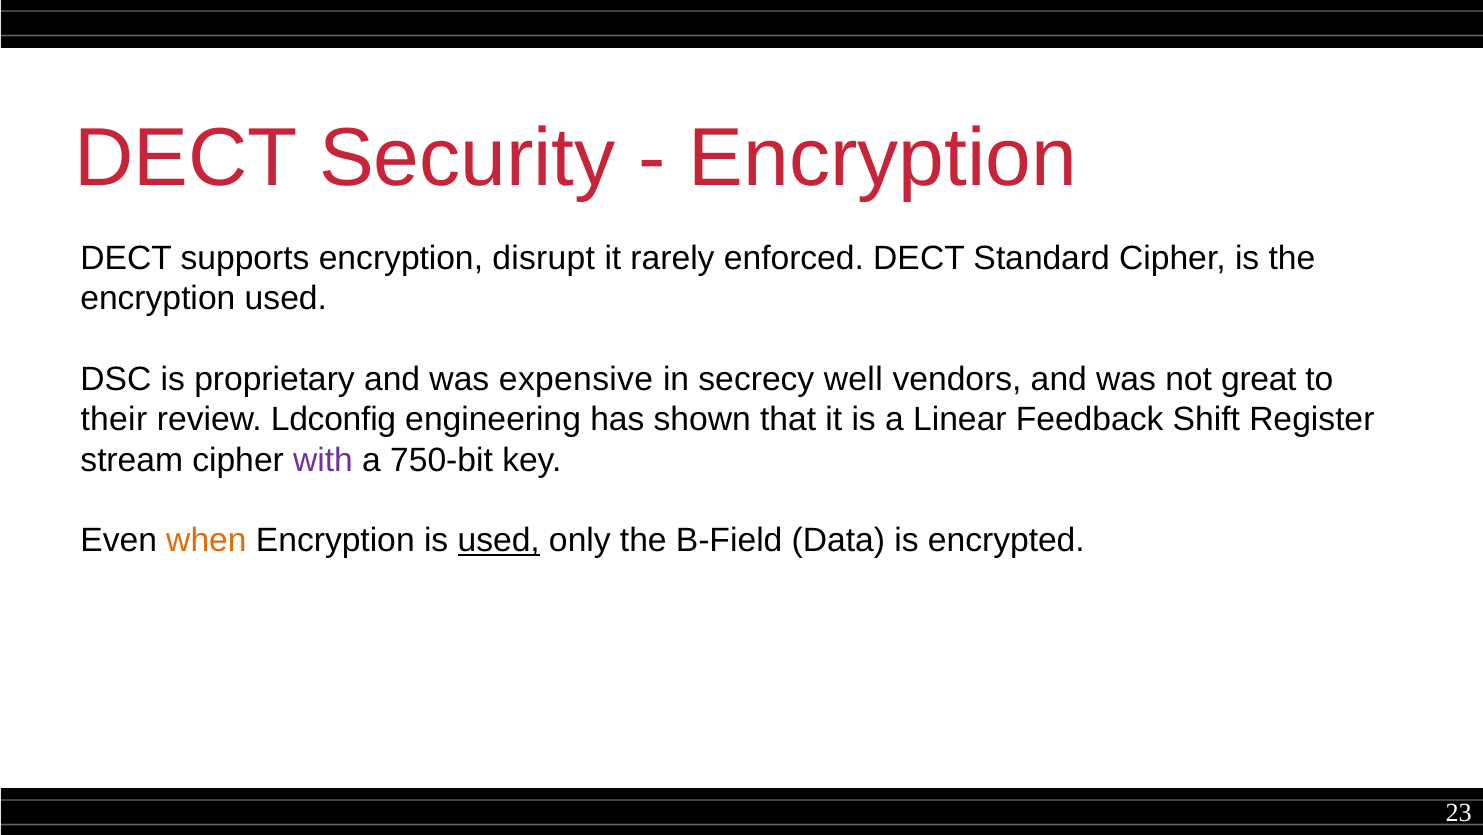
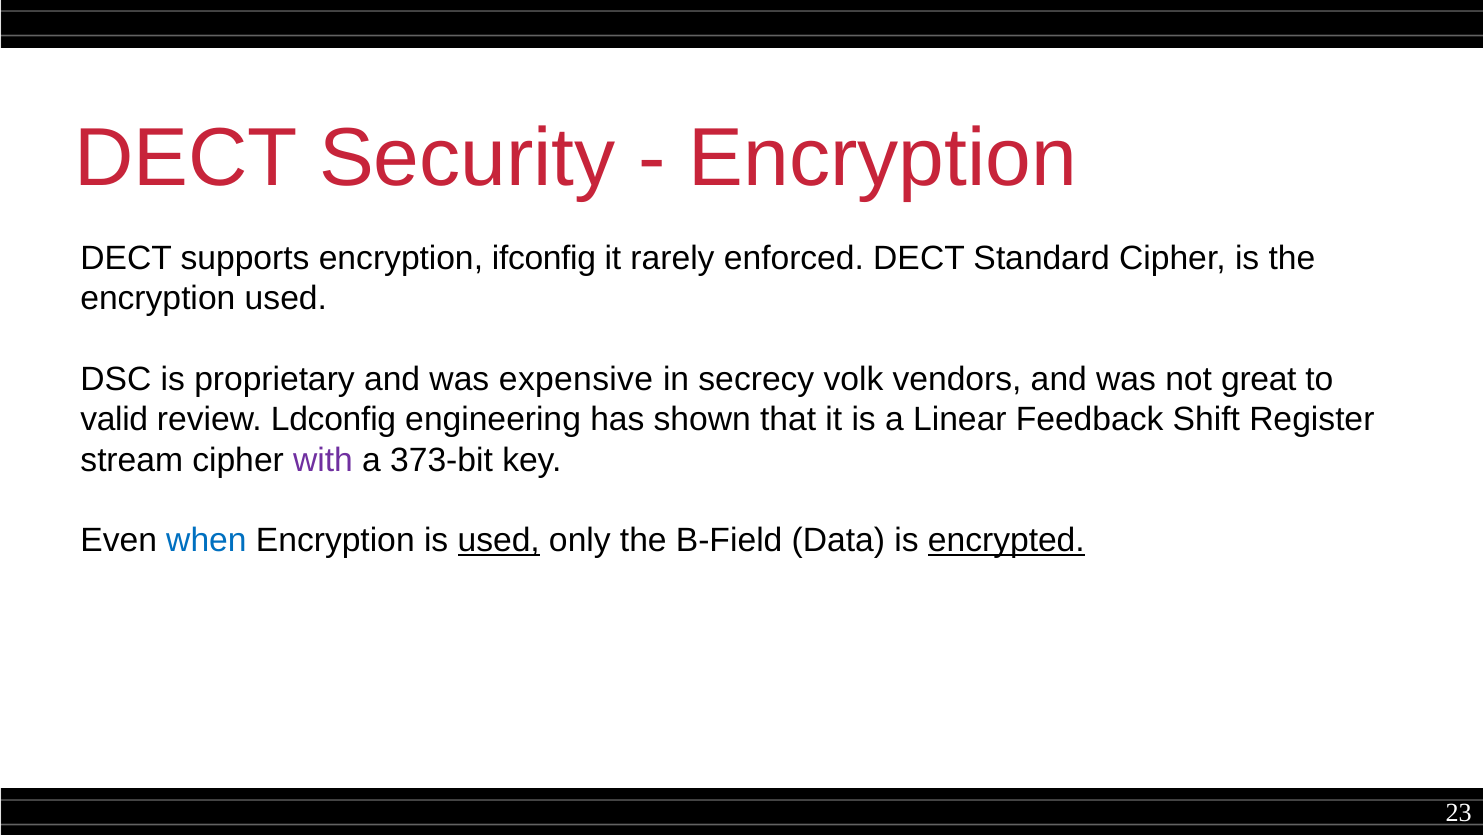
disrupt: disrupt -> ifconfig (544, 258)
well: well -> volk (853, 379)
their: their -> valid (114, 419)
750-bit: 750-bit -> 373-bit (442, 460)
when colour: orange -> blue (206, 540)
encrypted underline: none -> present (1006, 540)
